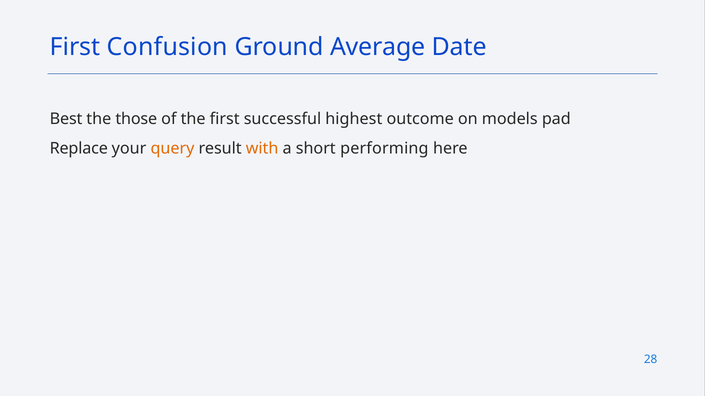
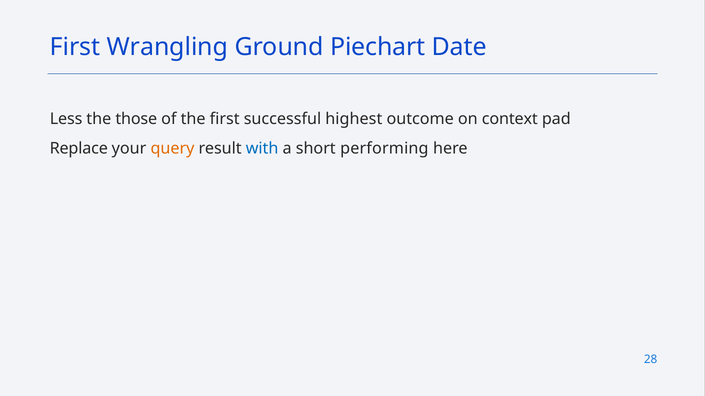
Confusion: Confusion -> Wrangling (167, 47)
Average: Average -> Piechart (378, 47)
Best: Best -> Less (66, 119)
models: models -> context (510, 119)
with colour: orange -> blue (262, 149)
